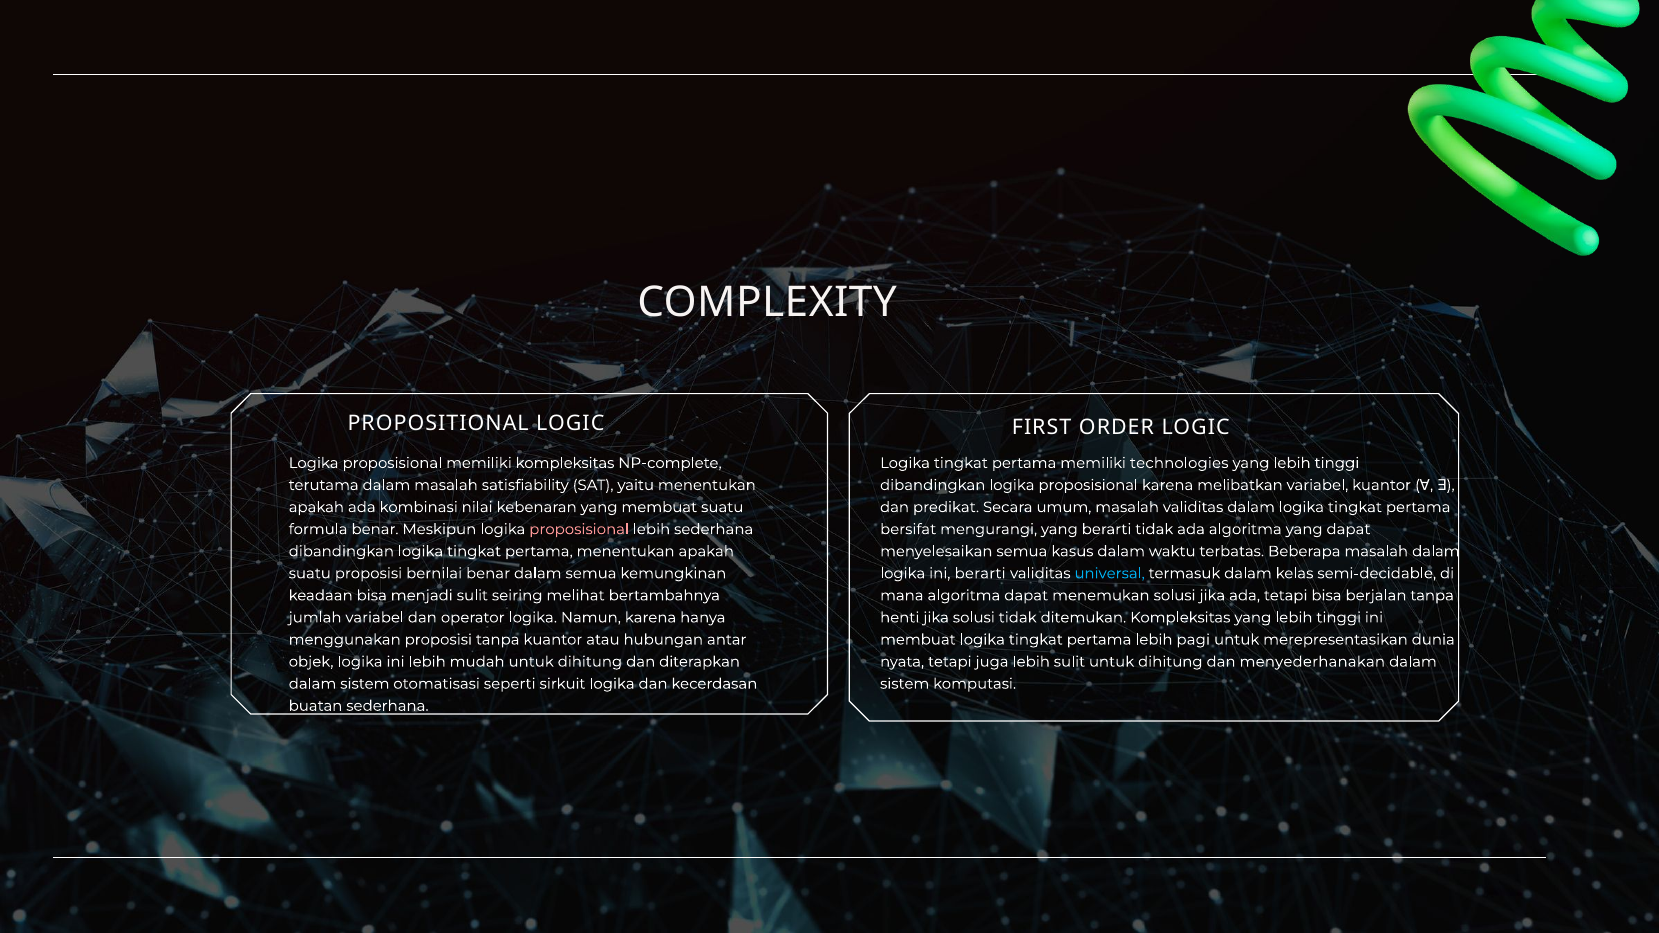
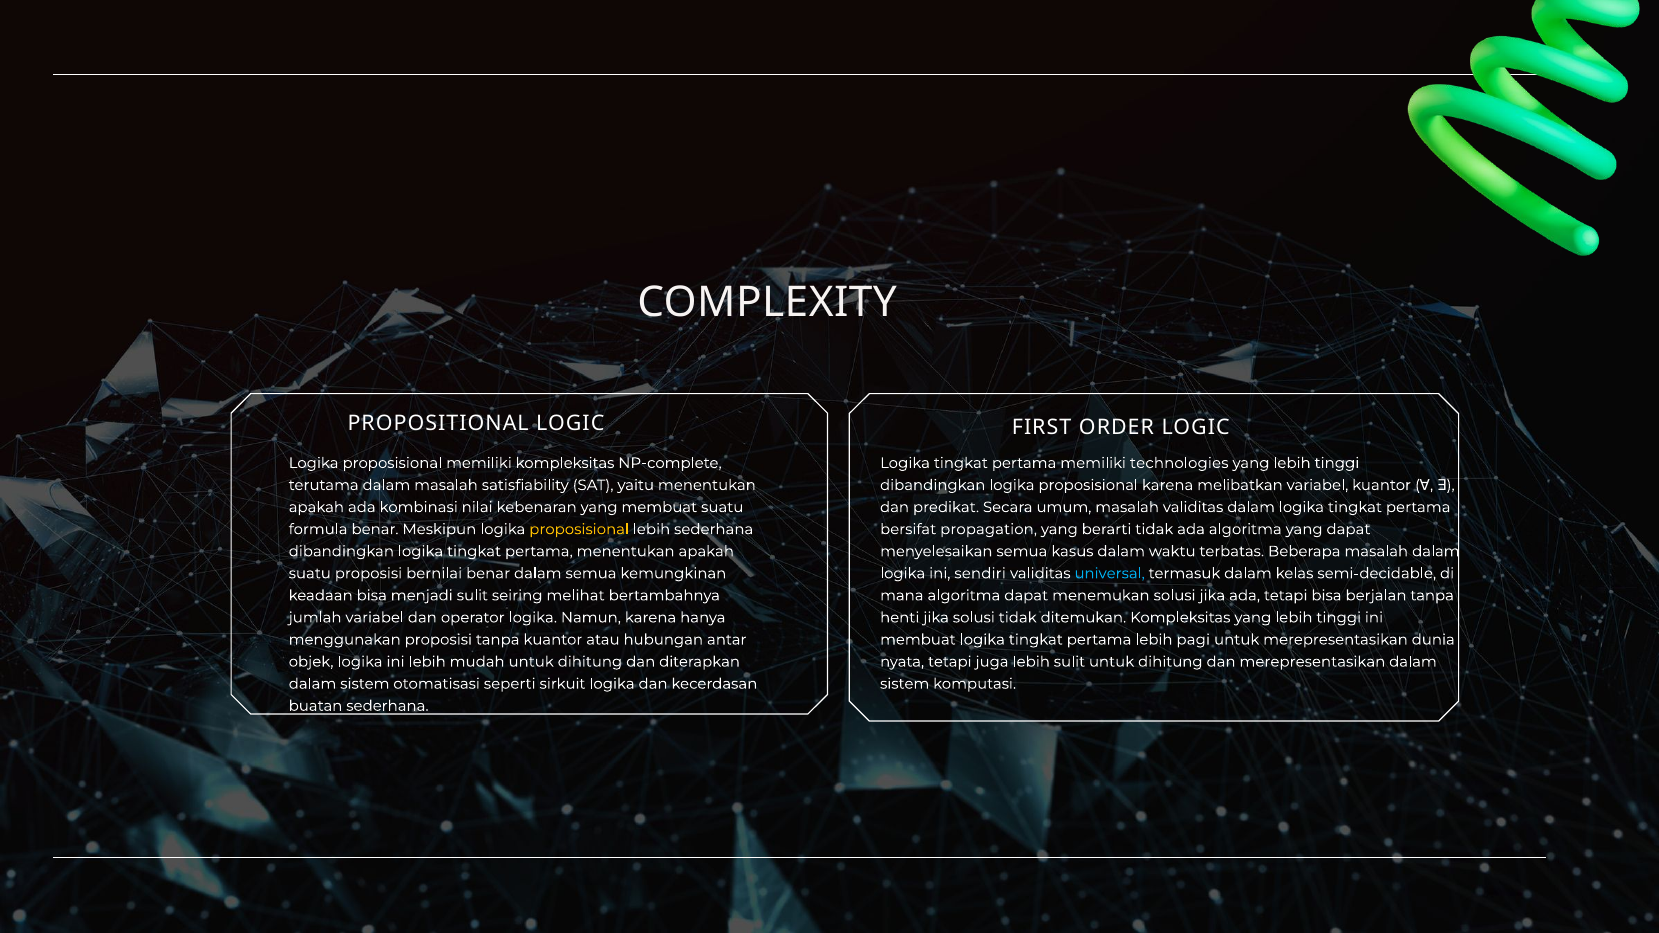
proposisional colour: pink -> yellow (579, 529)
mengurangi: mengurangi -> propagation (989, 529)
ini berarti: berarti -> sendiri (980, 574)
dan menyederhanakan: menyederhanakan -> merepresentasikan (1312, 662)
